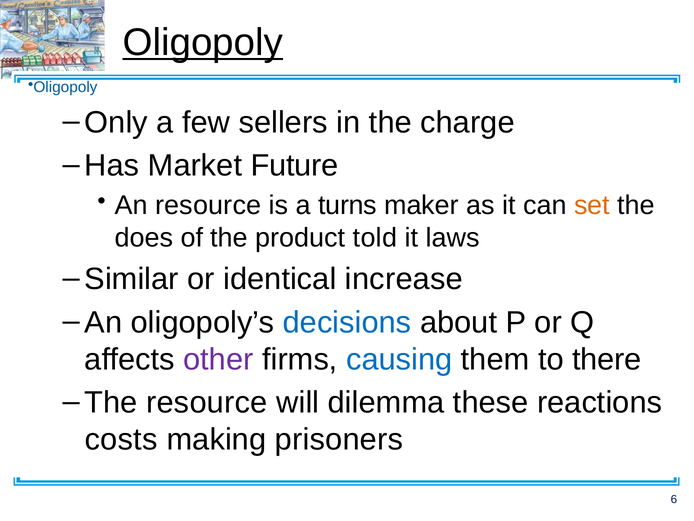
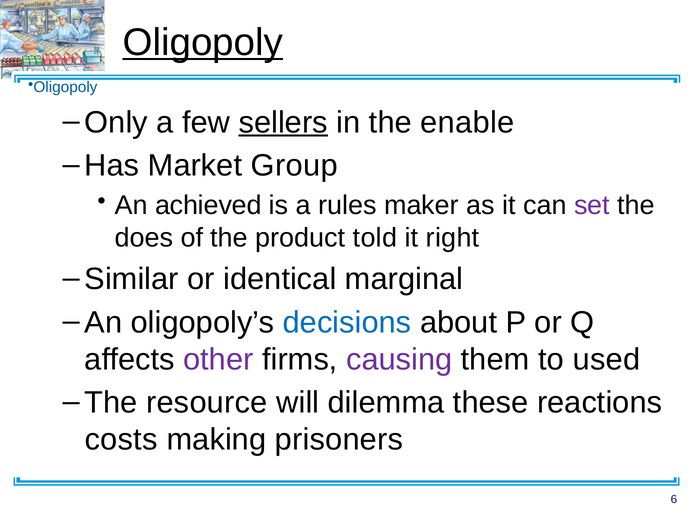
sellers underline: none -> present (283, 122)
charge: charge -> enable (467, 122)
Future: Future -> Group (294, 165)
An resource: resource -> achieved (208, 205)
turns: turns -> rules (347, 205)
set colour: orange -> purple (592, 205)
laws: laws -> right (453, 238)
increase: increase -> marginal (404, 279)
causing colour: blue -> purple (399, 359)
there: there -> used (606, 359)
